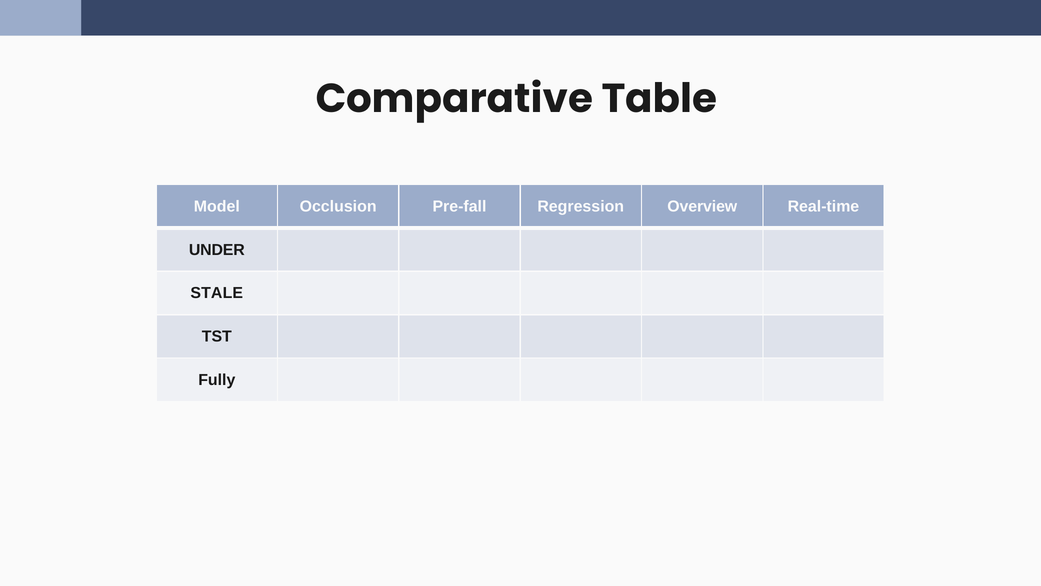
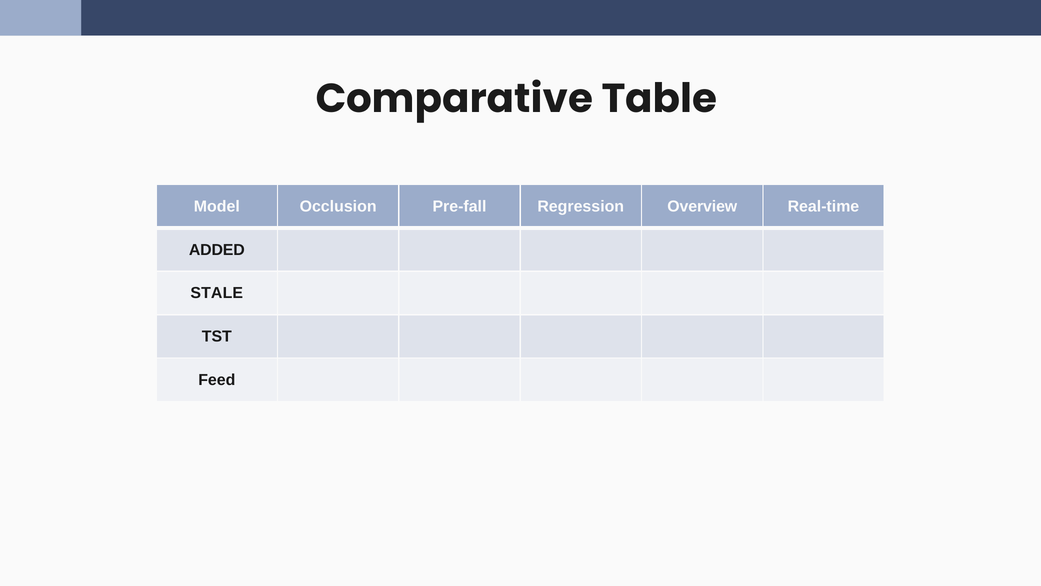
UNDER: UNDER -> ADDED (217, 250)
Fully: Fully -> Feed (217, 380)
